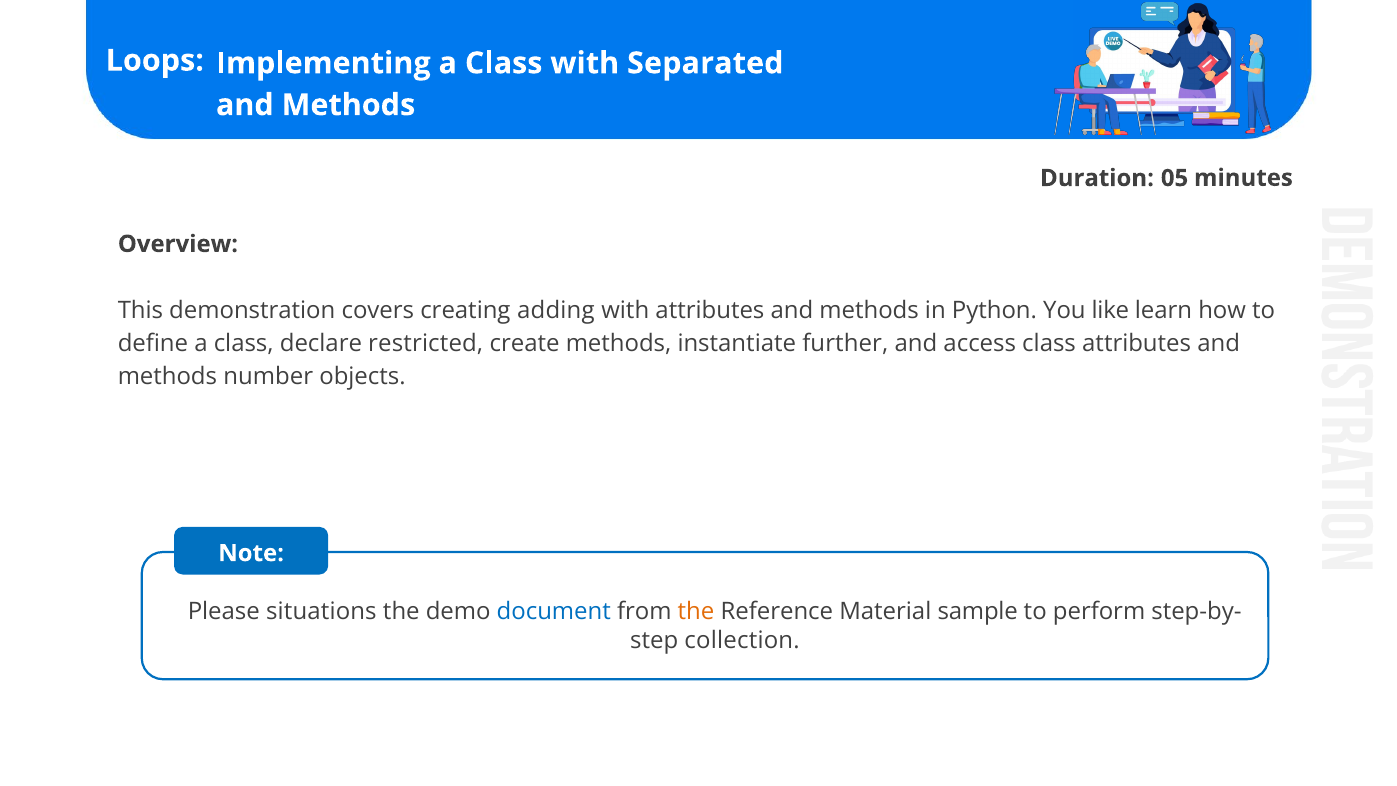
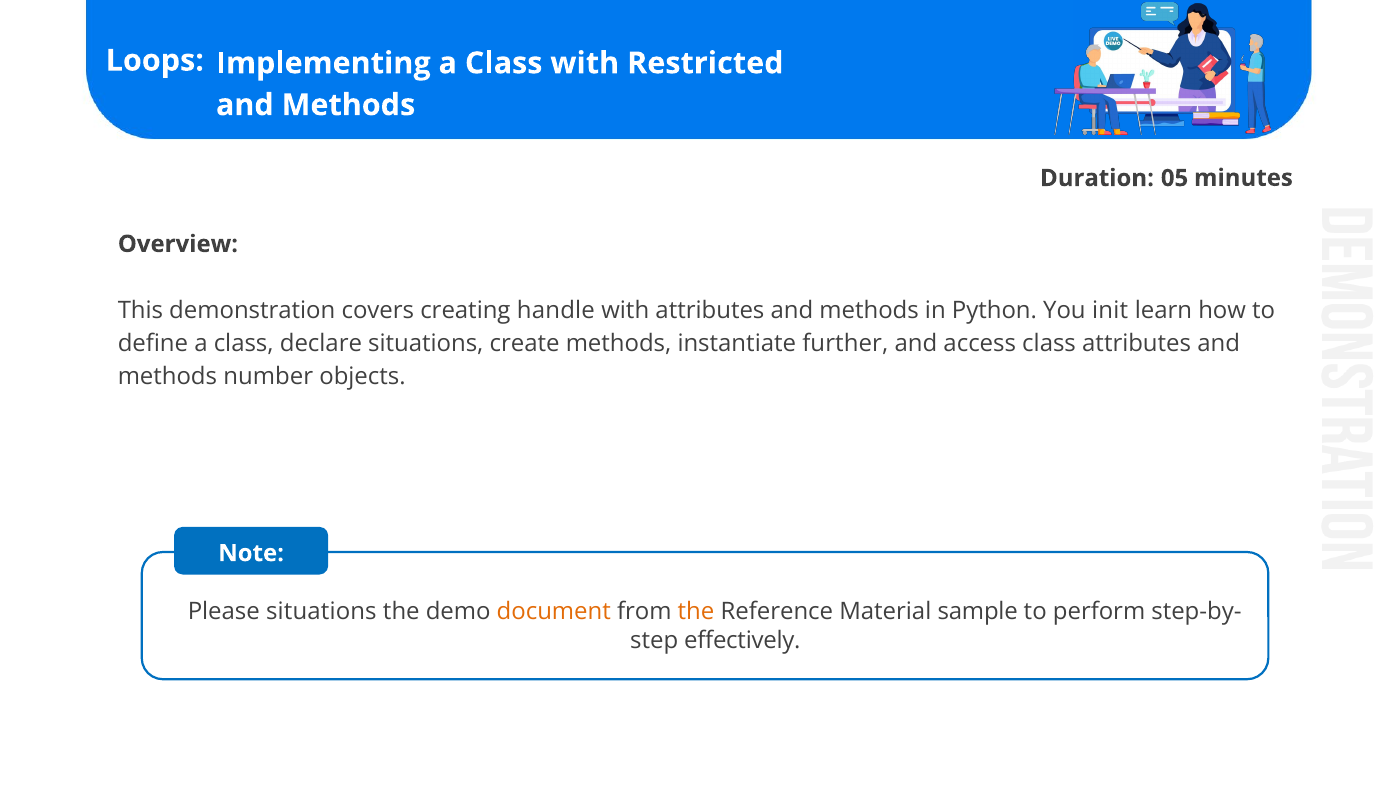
Separated: Separated -> Restricted (705, 63)
adding: adding -> handle (556, 310)
like: like -> init (1110, 310)
declare restricted: restricted -> situations (426, 343)
document colour: blue -> orange (554, 612)
collection: collection -> effectively (742, 641)
